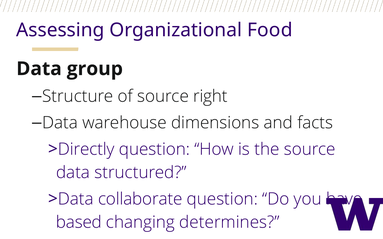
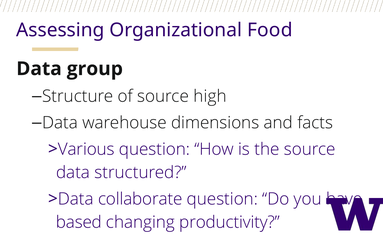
right: right -> high (210, 96)
Directly: Directly -> Various (86, 149)
determines: determines -> productivity (229, 223)
